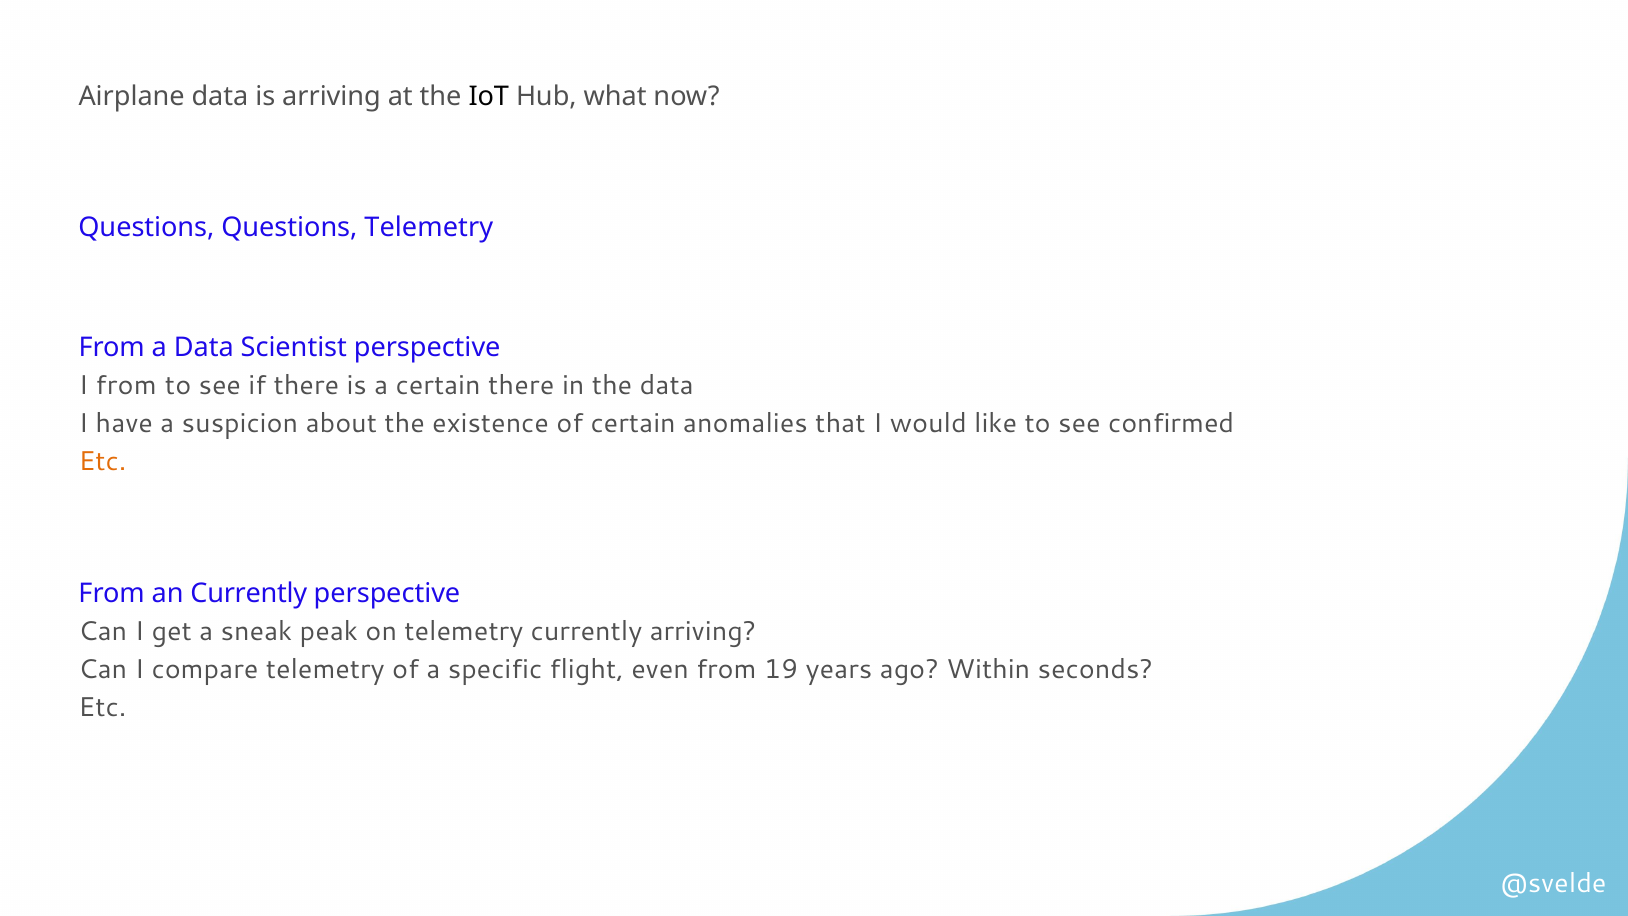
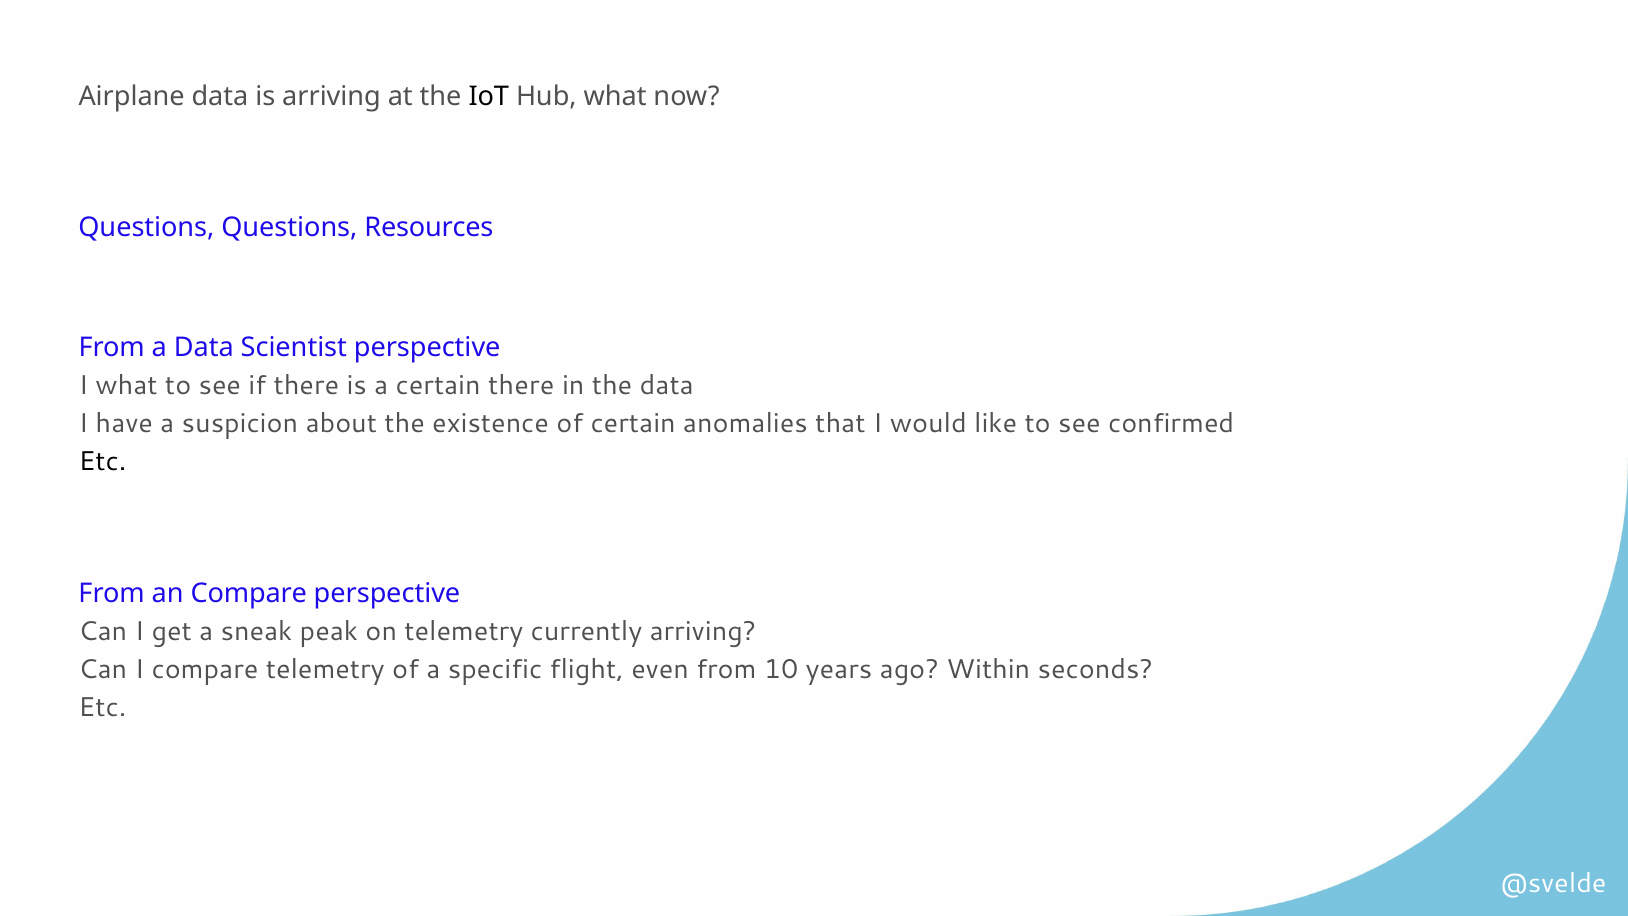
Questions Telemetry: Telemetry -> Resources (429, 227)
I from: from -> what (126, 386)
Etc colour: orange -> black (102, 461)
an Currently: Currently -> Compare (249, 594)
19: 19 -> 10 (781, 669)
